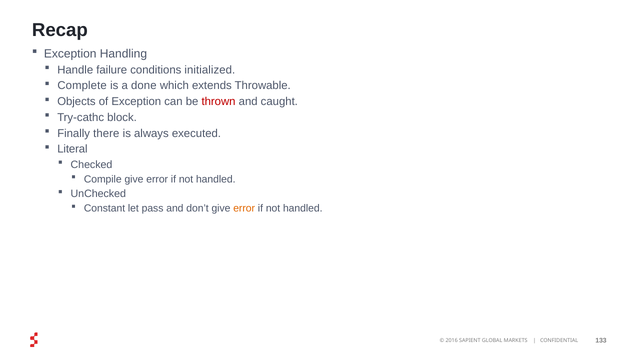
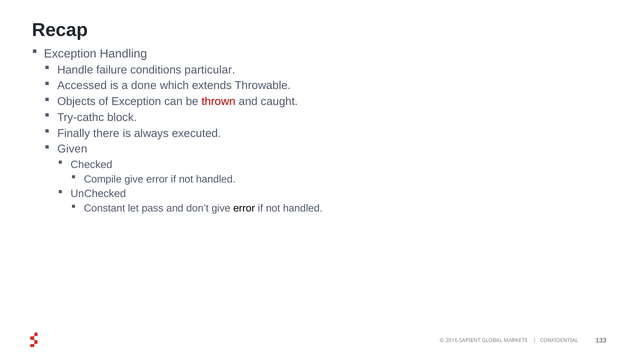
initialized: initialized -> particular (210, 70)
Complete: Complete -> Accessed (82, 86)
Literal: Literal -> Given (72, 149)
error colour: orange -> black (244, 208)
